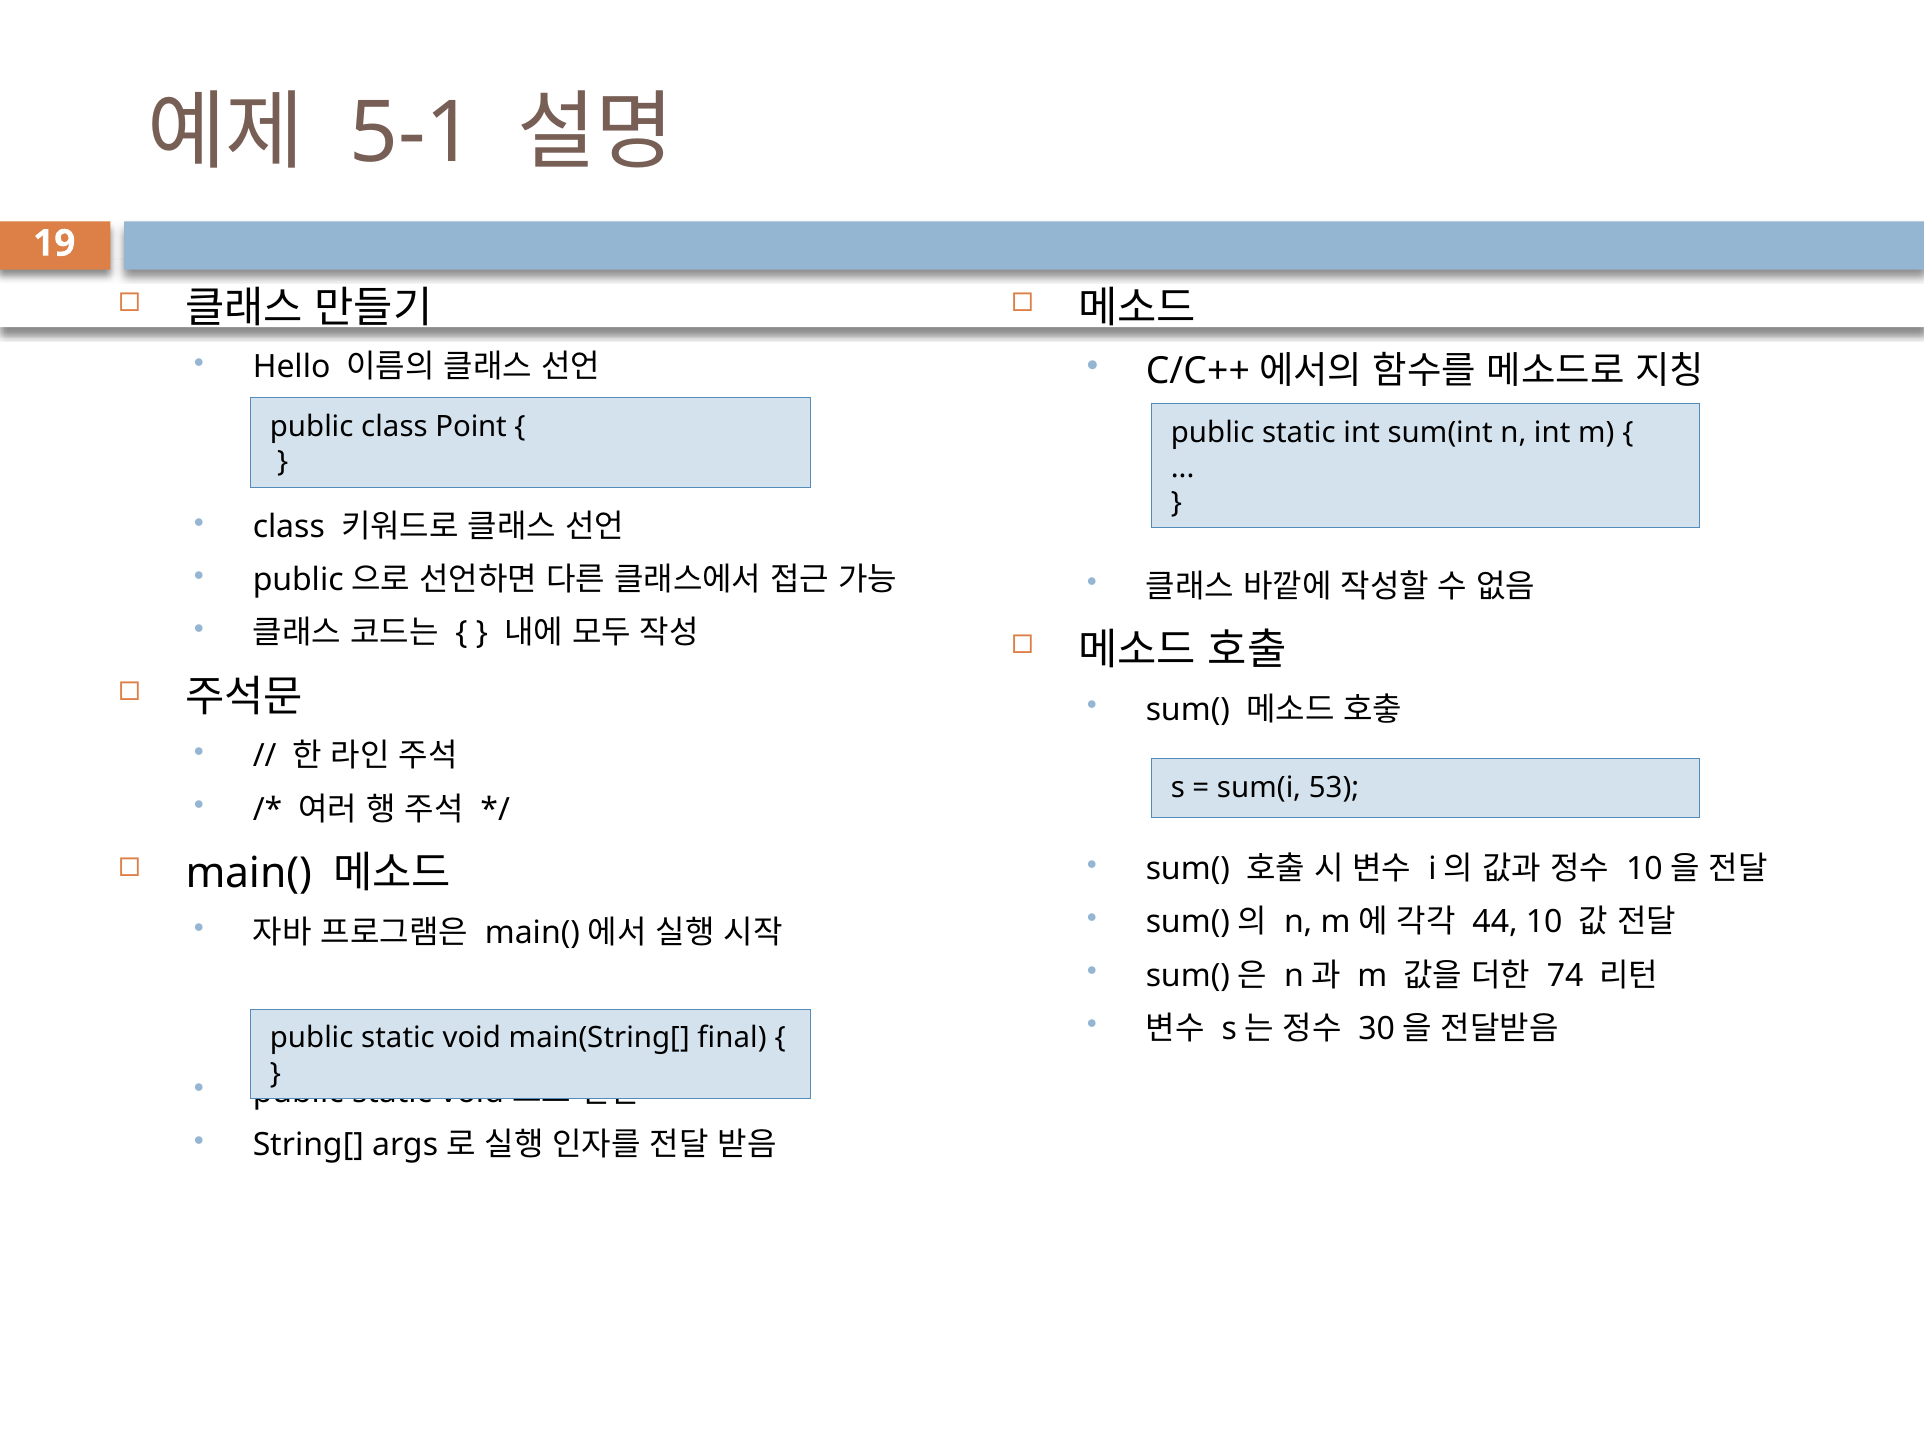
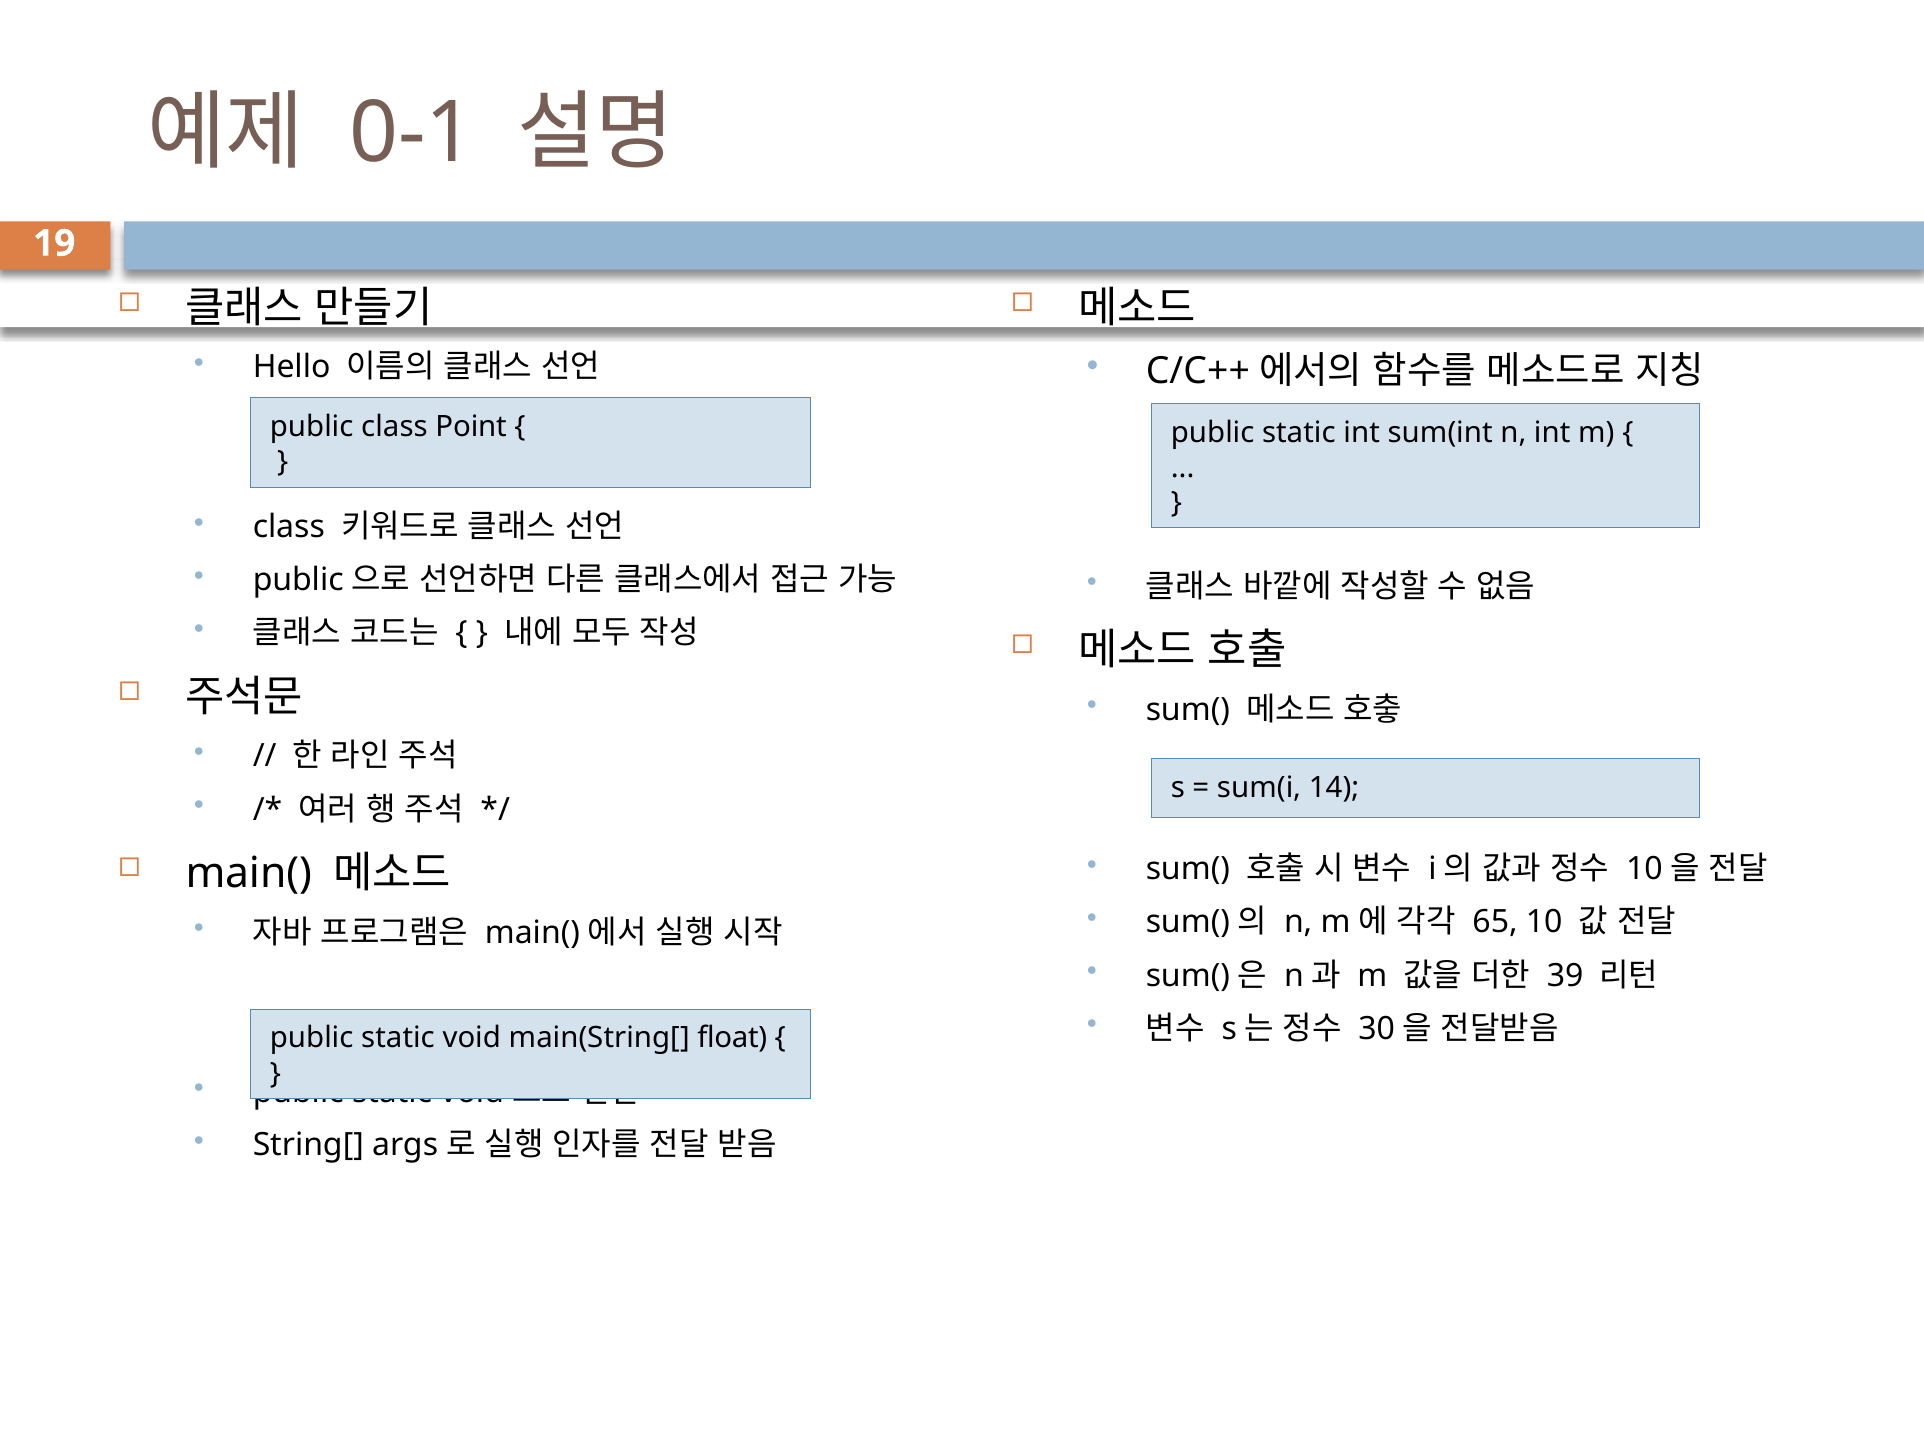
5-1: 5-1 -> 0-1 (412, 133)
53: 53 -> 14 (1334, 788)
44: 44 -> 65 (1495, 922)
74: 74 -> 39 (1565, 976)
final: final -> float (732, 1038)
